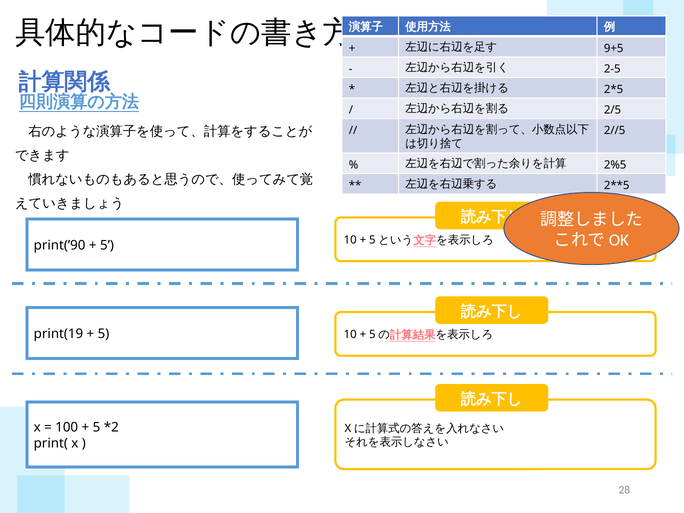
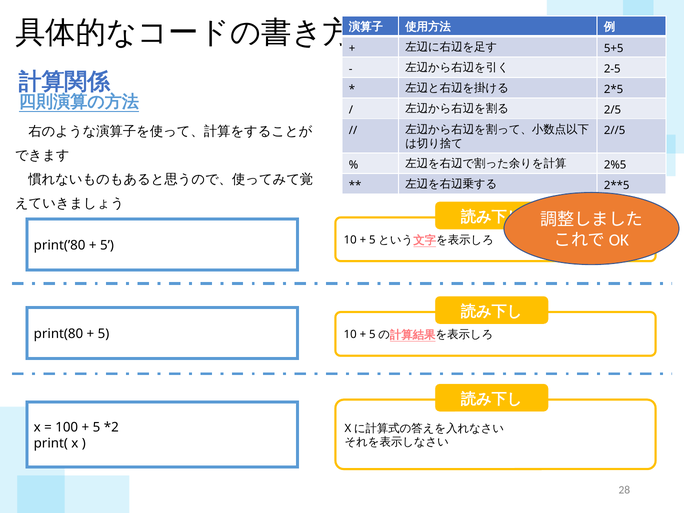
9+5: 9+5 -> 5+5 (614, 48)
print(’90: print(’90 -> print(’80 (60, 245)
print(19: print(19 -> print(80 (58, 334)
